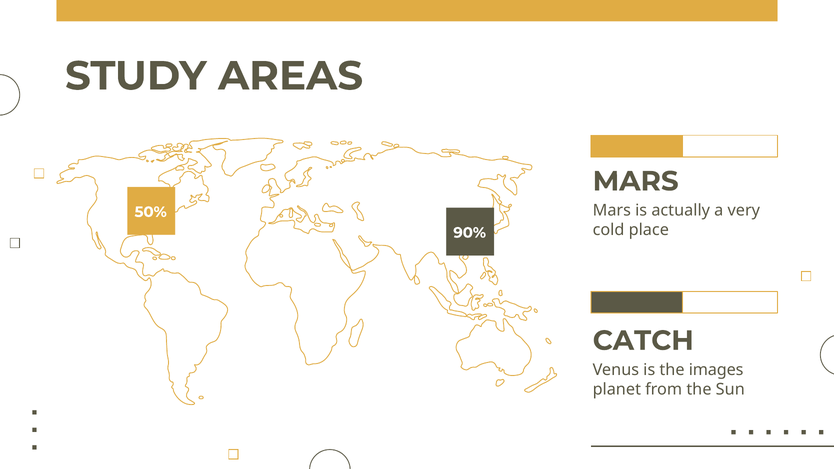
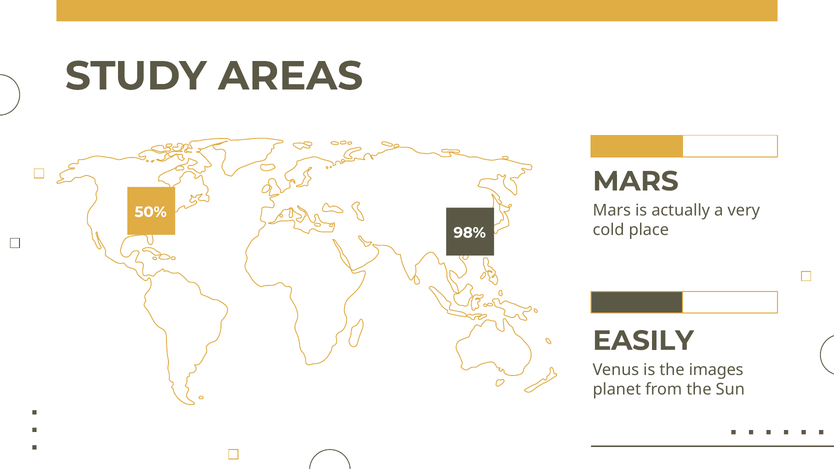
90%: 90% -> 98% (470, 233)
CATCH: CATCH -> EASILY (643, 341)
